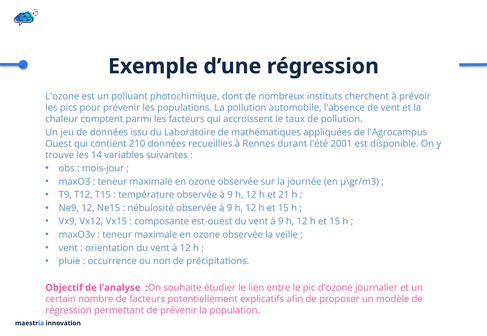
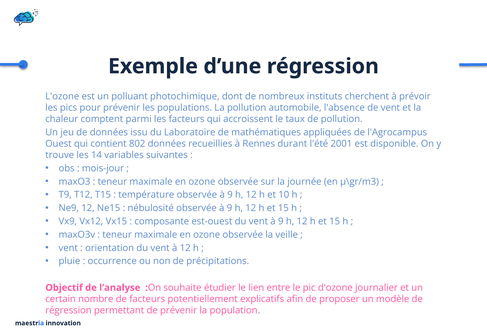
210: 210 -> 802 (137, 144)
21: 21 -> 10 (284, 195)
